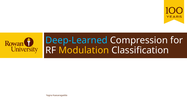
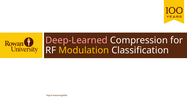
Deep-Learned colour: light blue -> pink (77, 40)
